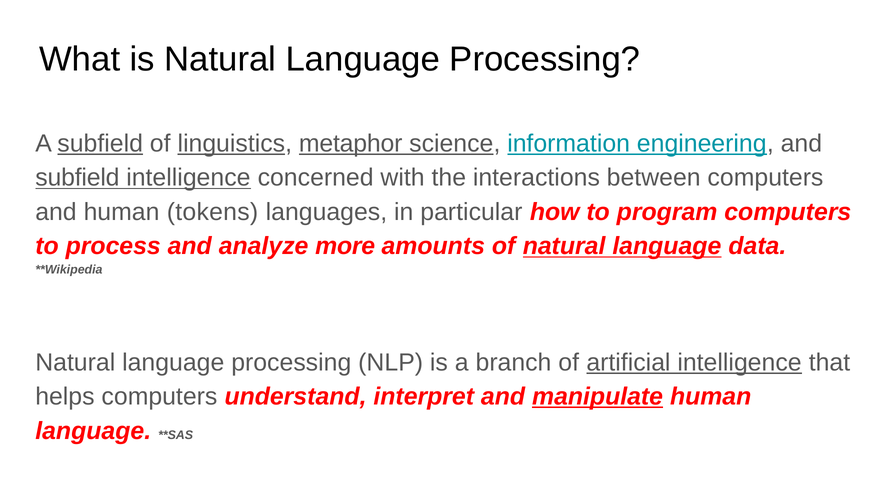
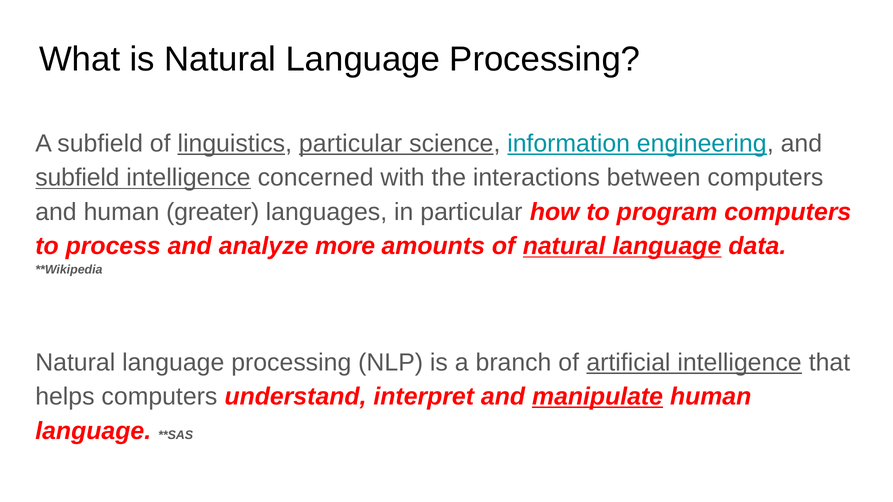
subfield underline: present -> none (100, 143)
linguistics metaphor: metaphor -> particular (351, 143)
tokens: tokens -> greater (213, 212)
